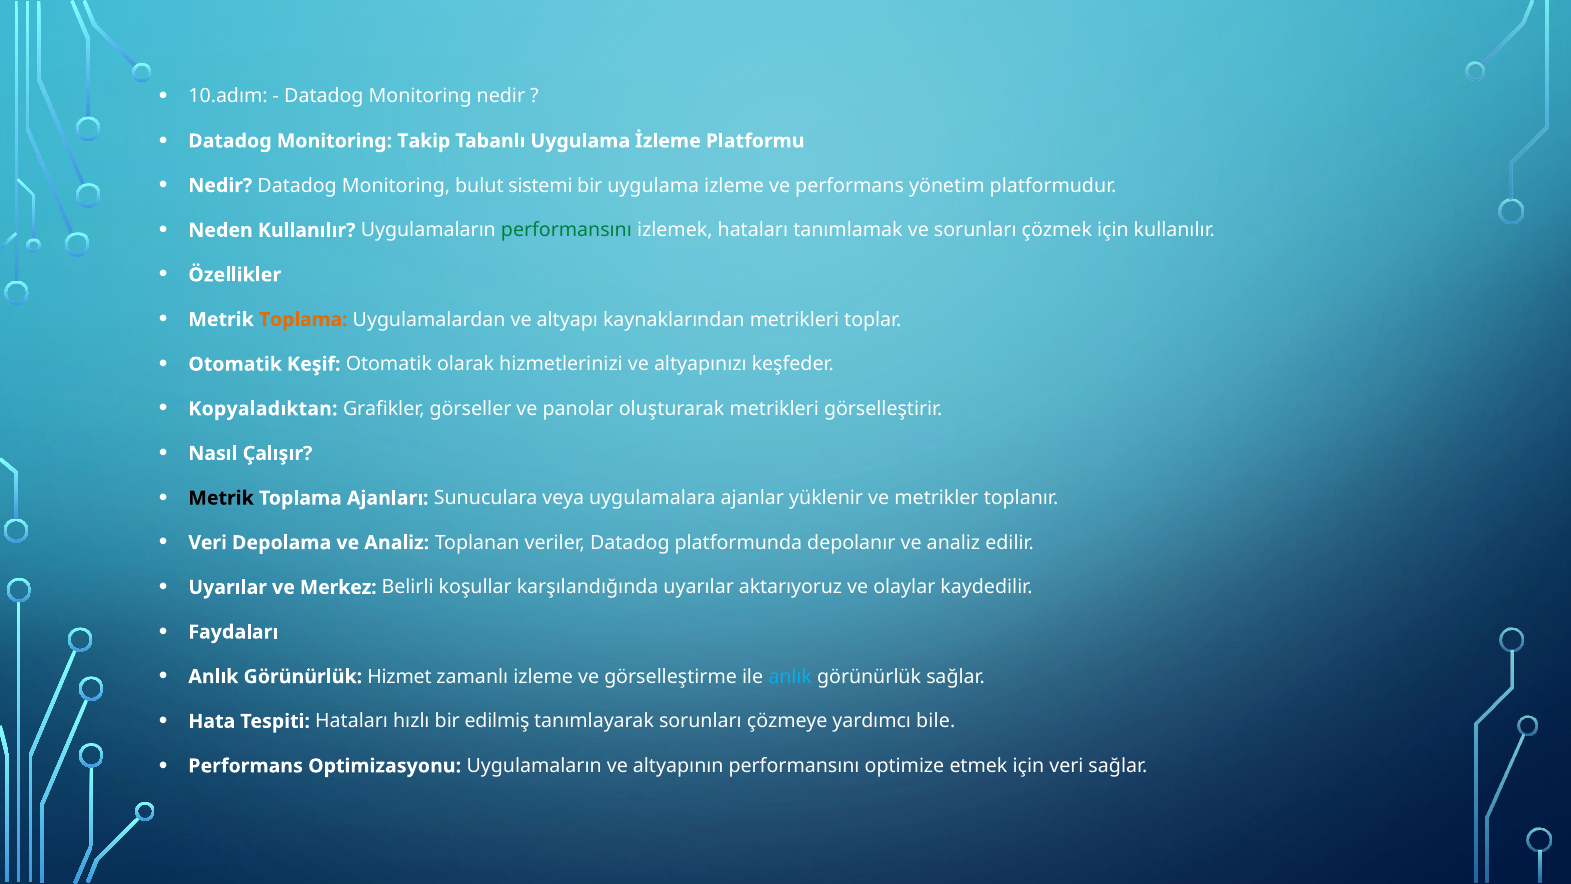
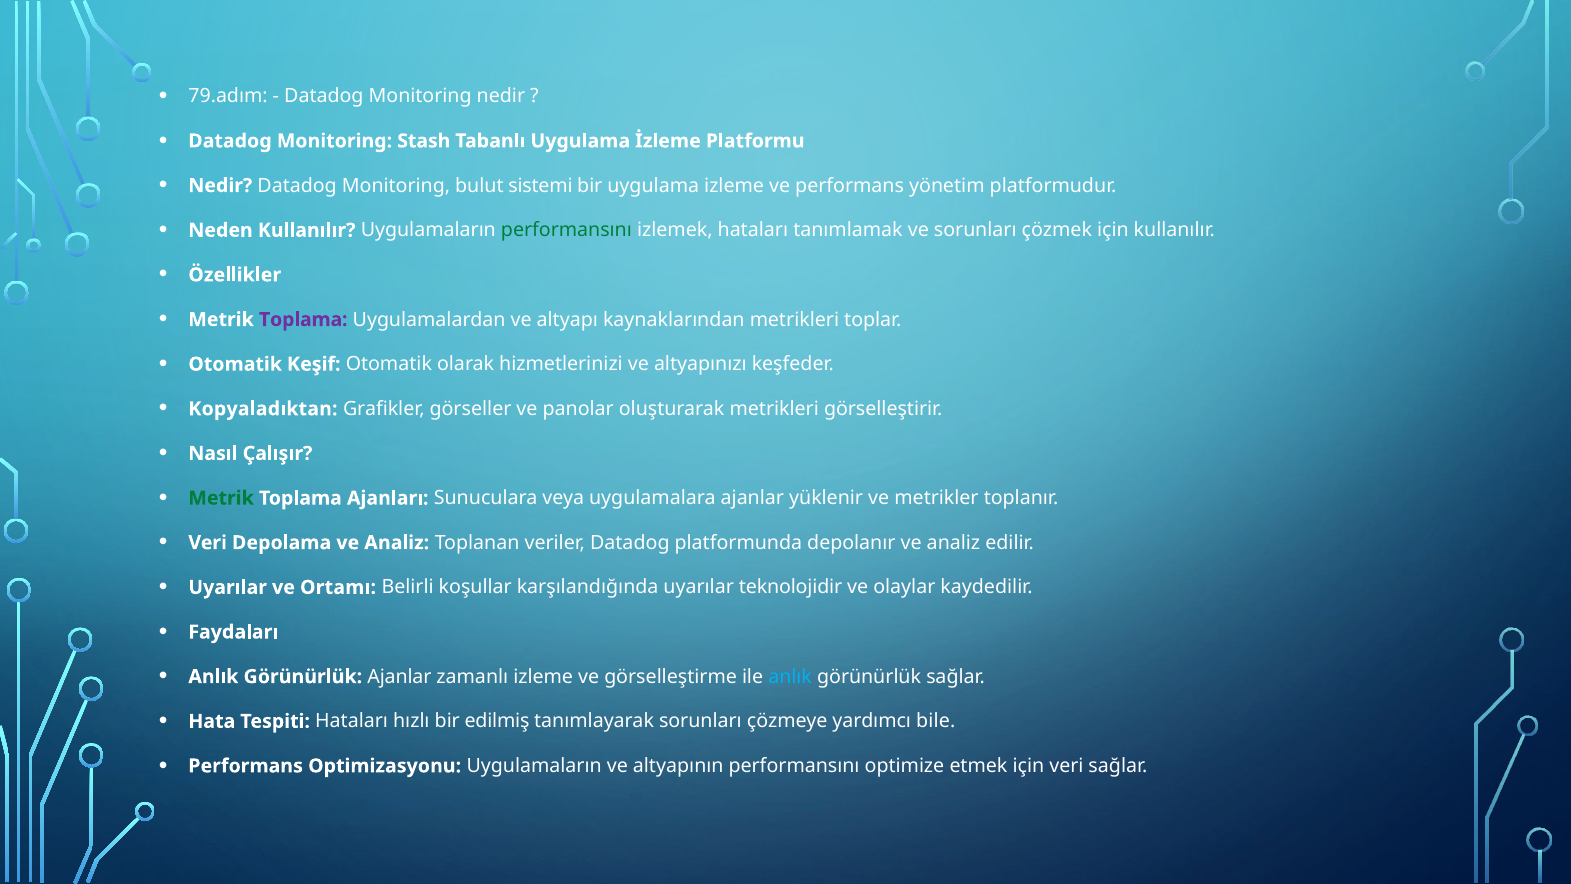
10.adım: 10.adım -> 79.adım (228, 96)
Takip: Takip -> Stash (424, 141)
Toplama colour: orange -> purple (303, 319)
Metrik colour: black -> green (221, 498)
Merkez: Merkez -> Ortamı (338, 587)
aktarıyoruz: aktarıyoruz -> teknolojidir (791, 587)
Görünürlük Hizmet: Hizmet -> Ajanlar (399, 676)
